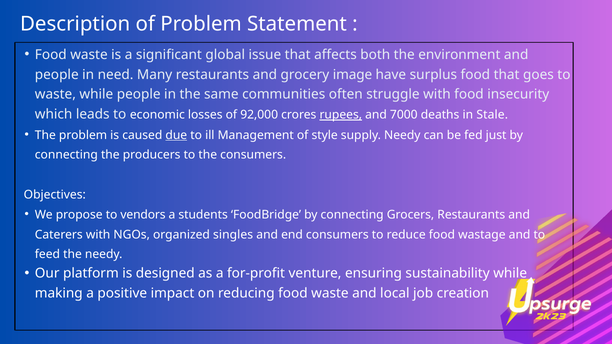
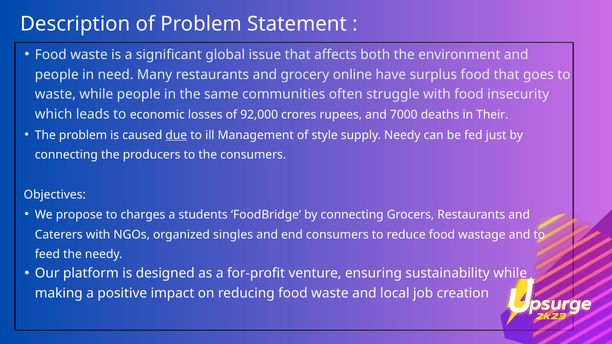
image: image -> online (352, 75)
rupees underline: present -> none (341, 115)
Stale: Stale -> Their (492, 115)
vendors: vendors -> charges (143, 215)
